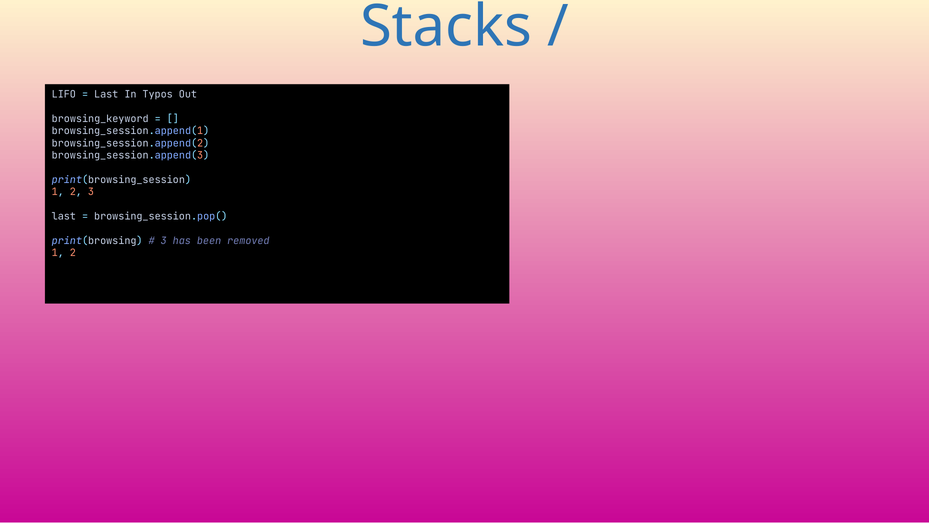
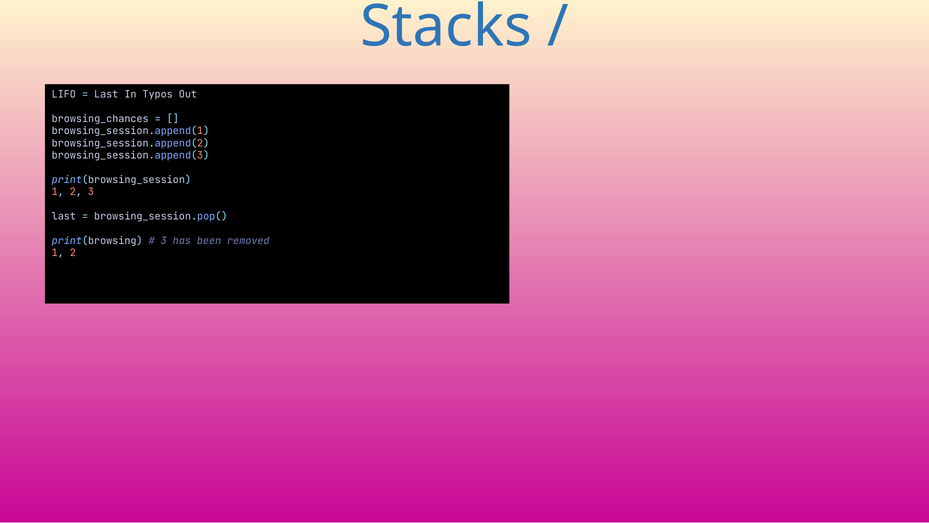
browsing_keyword: browsing_keyword -> browsing_chances (100, 119)
